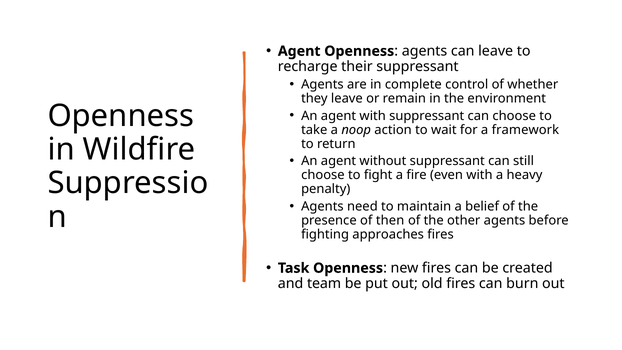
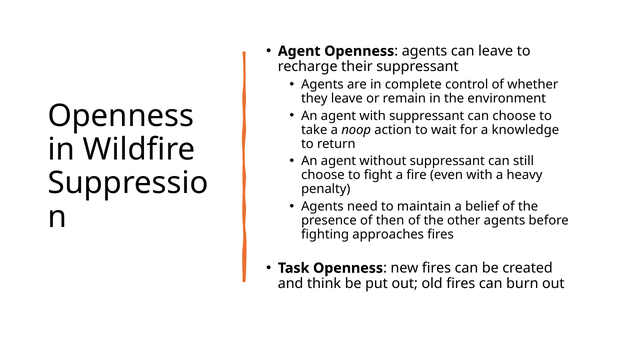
framework: framework -> knowledge (525, 130)
team: team -> think (324, 283)
